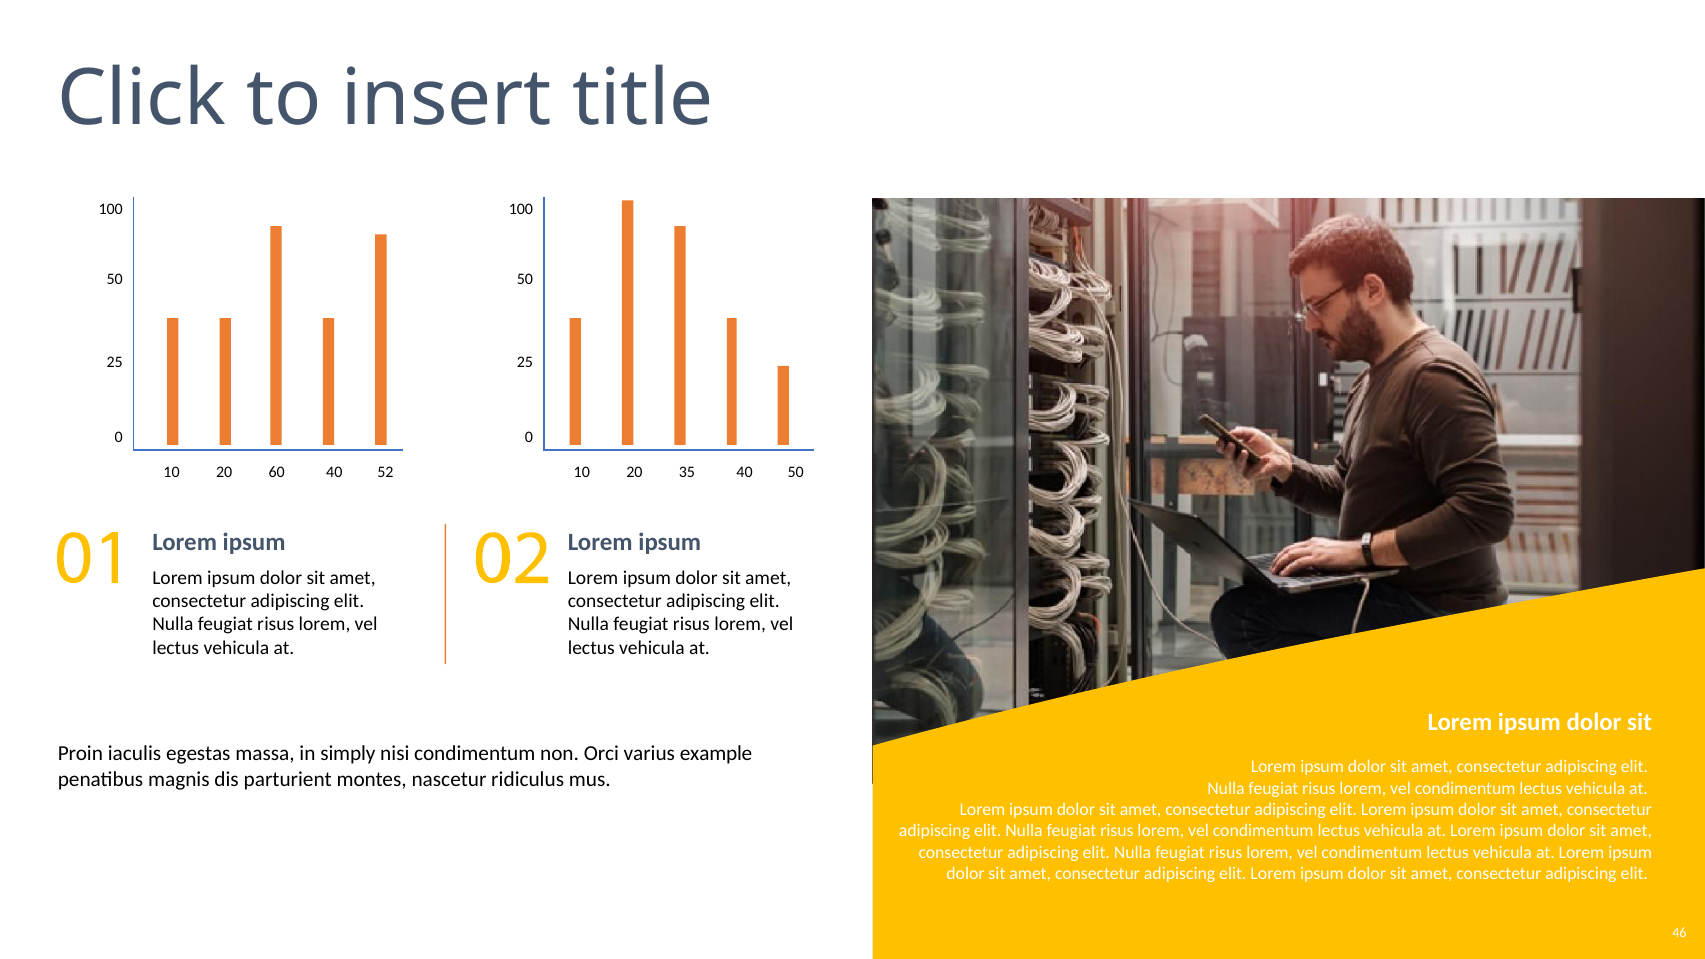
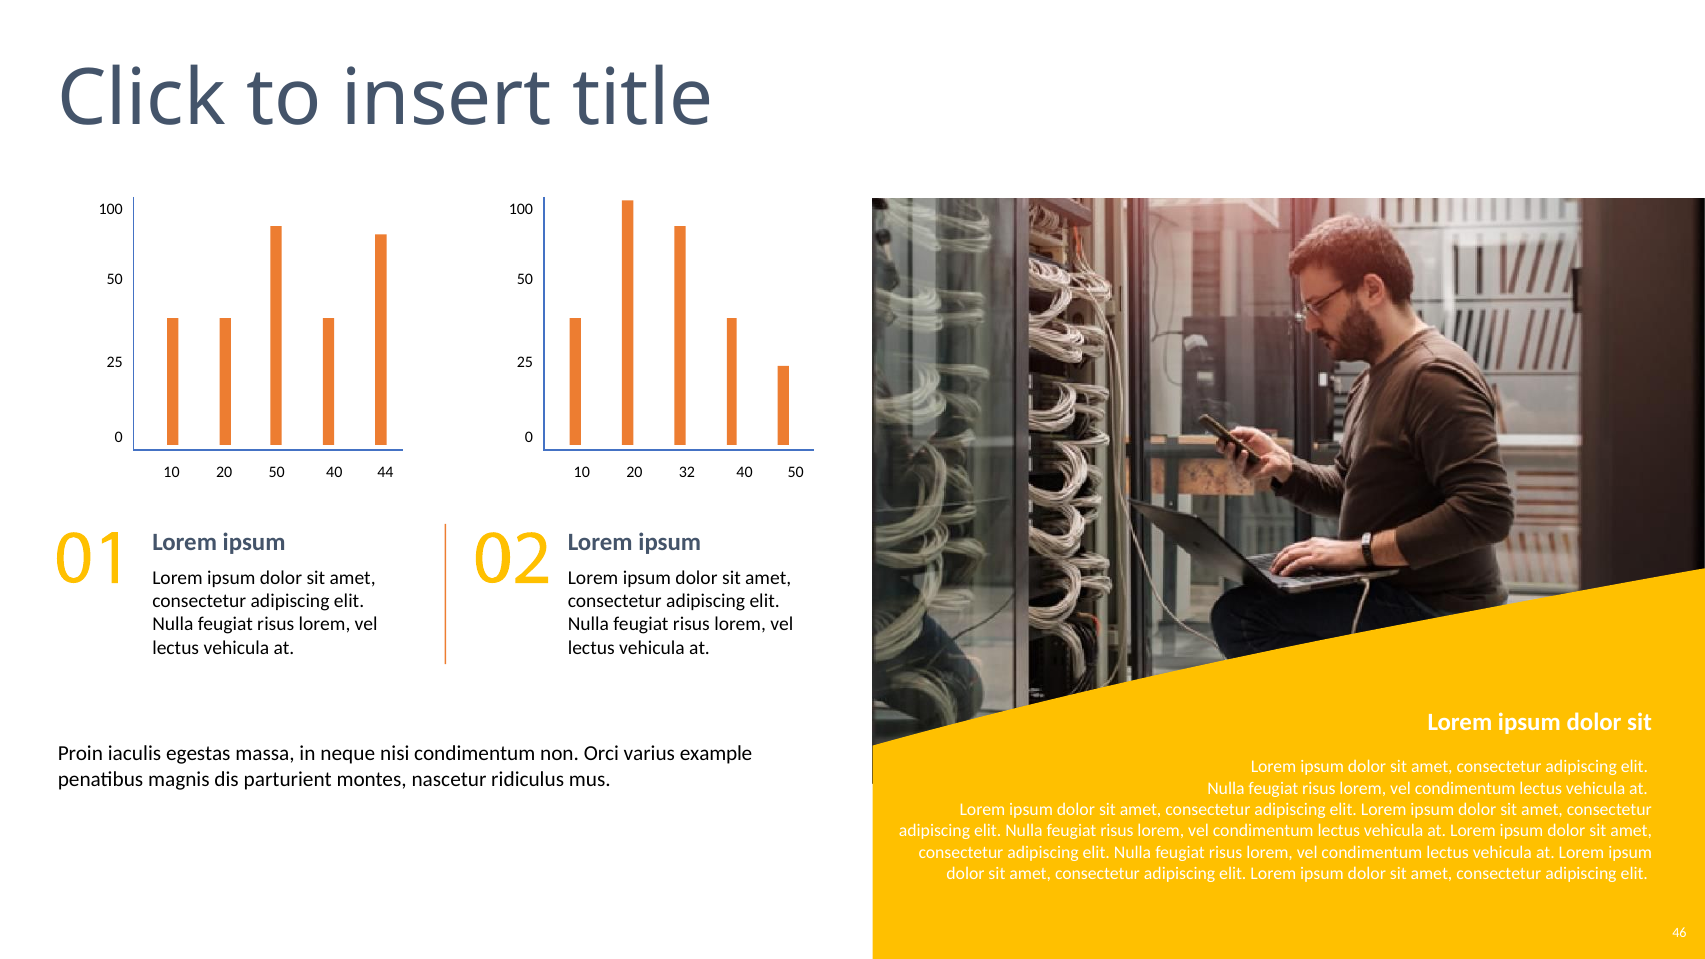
20 60: 60 -> 50 (277, 472)
52: 52 -> 44 (385, 472)
35: 35 -> 32 (687, 472)
simply: simply -> neque (348, 754)
